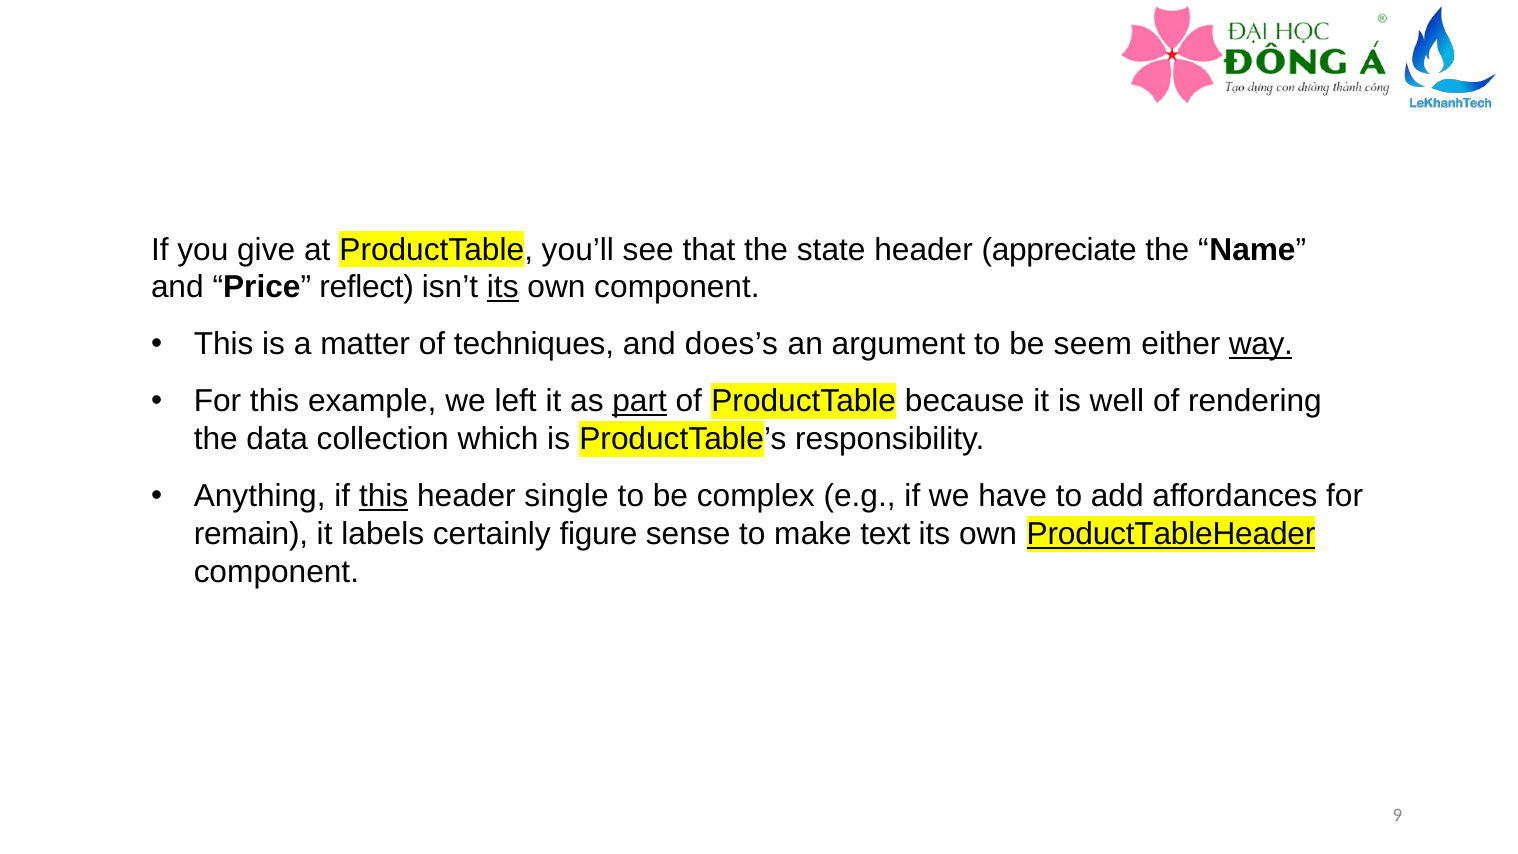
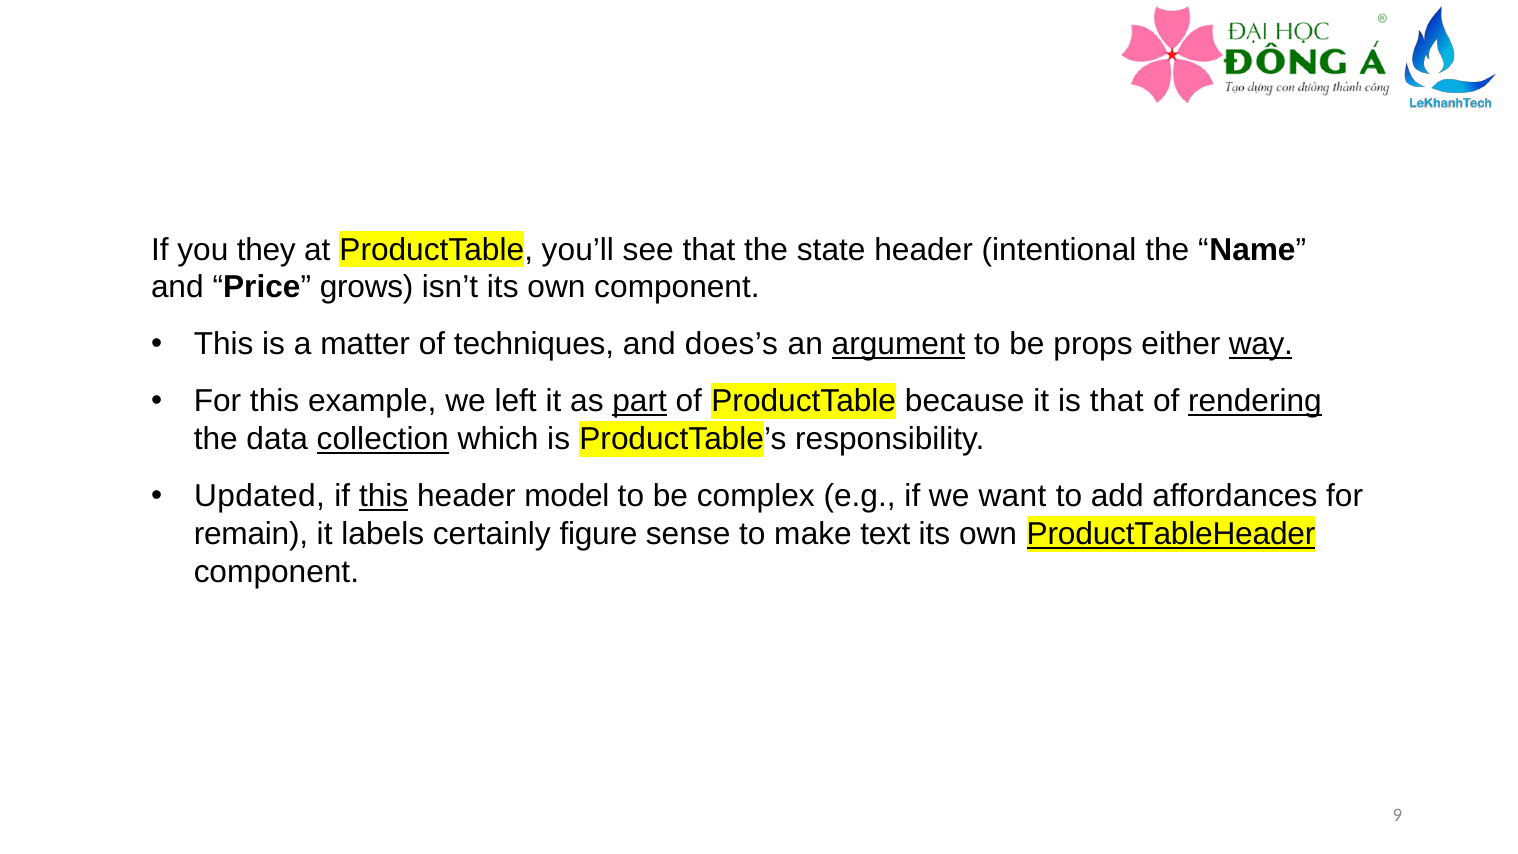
give: give -> they (266, 250)
appreciate: appreciate -> intentional (1059, 250)
reflect: reflect -> grows (367, 287)
its underline: present -> none (503, 287)
argument underline: none -> present (899, 344)
seem: seem -> props (1093, 344)
is well: well -> that (1117, 401)
rendering underline: none -> present (1255, 401)
collection underline: none -> present (383, 439)
Anything: Anything -> Updated (260, 496)
single: single -> model (567, 496)
have: have -> want (1012, 496)
